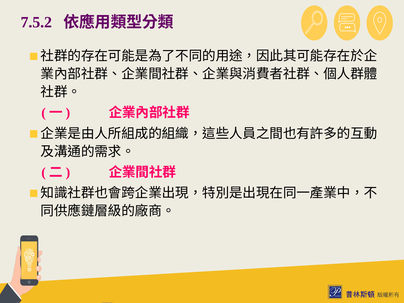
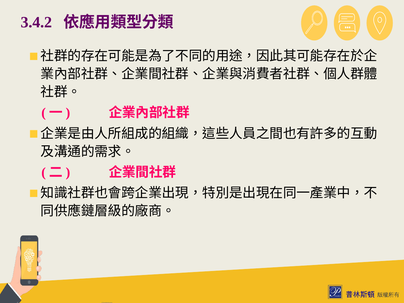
7.5.2: 7.5.2 -> 3.4.2 (36, 22)
